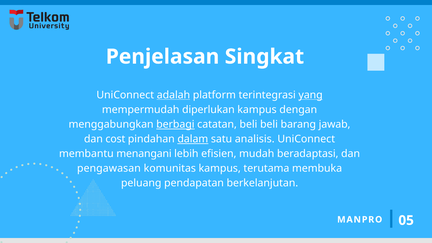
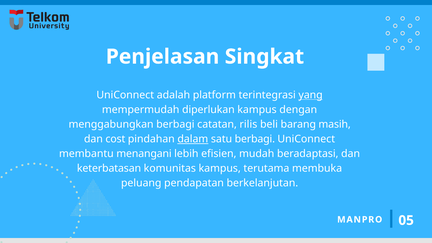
adalah underline: present -> none (173, 95)
berbagi underline: present -> none (175, 124)
catatan beli: beli -> rilis (248, 124)
jawab: jawab -> masih (335, 124)
satu analisis: analisis -> berbagi (255, 139)
pengawasan: pengawasan -> keterbatasan (109, 168)
